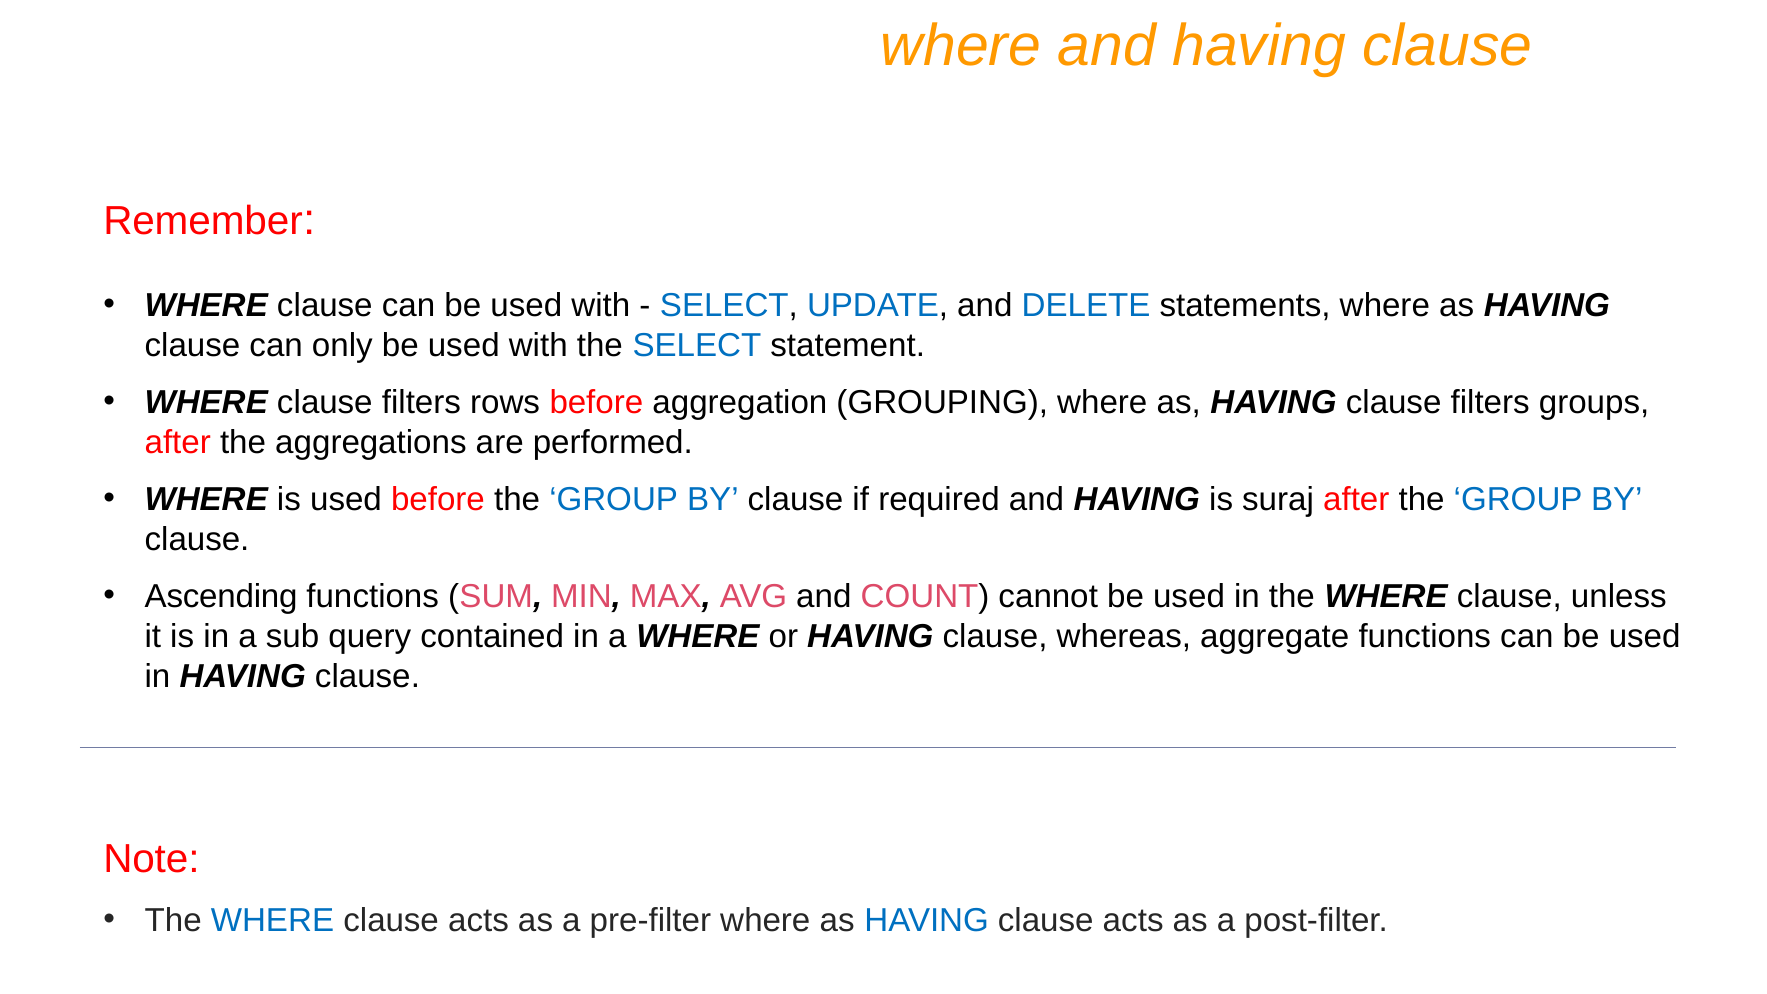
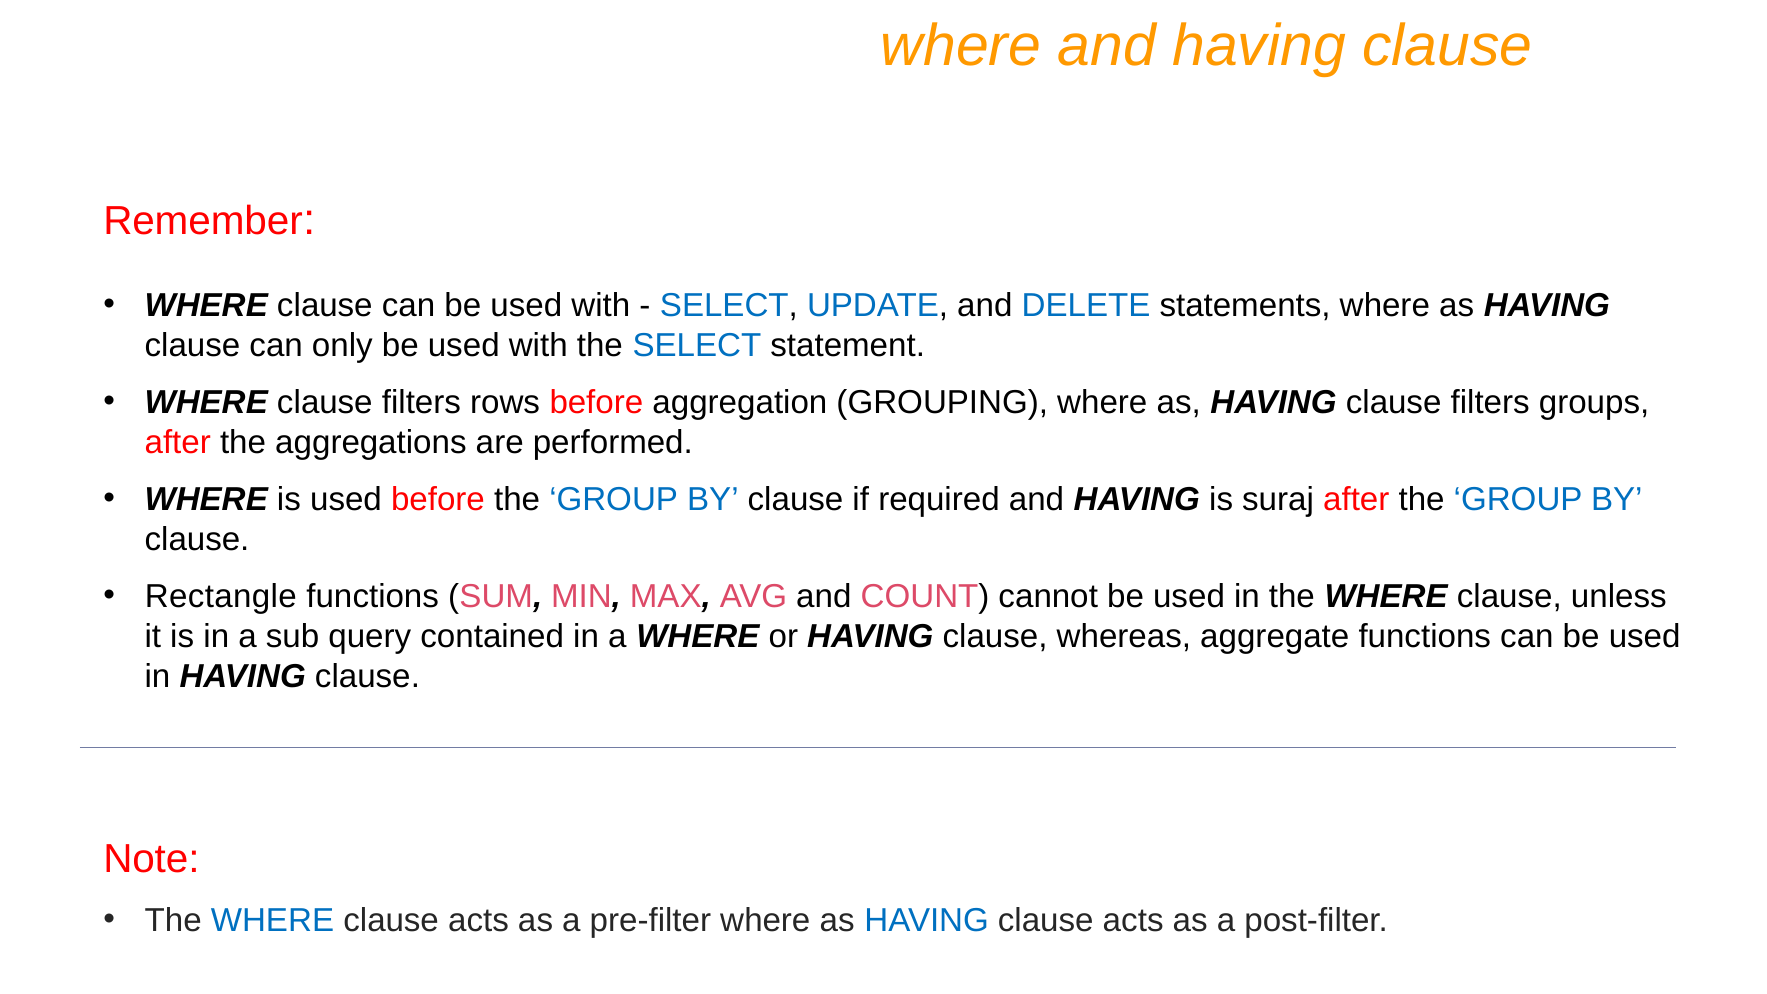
Ascending: Ascending -> Rectangle (221, 597)
